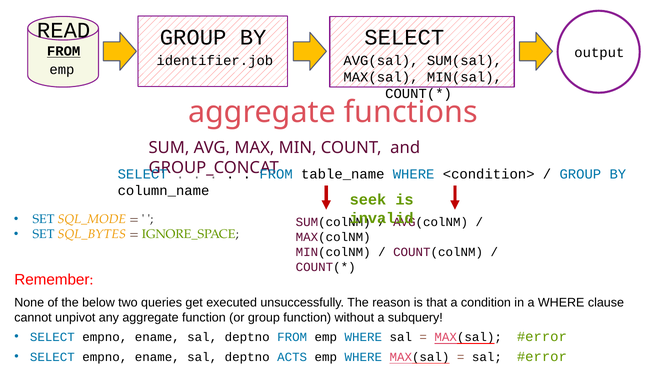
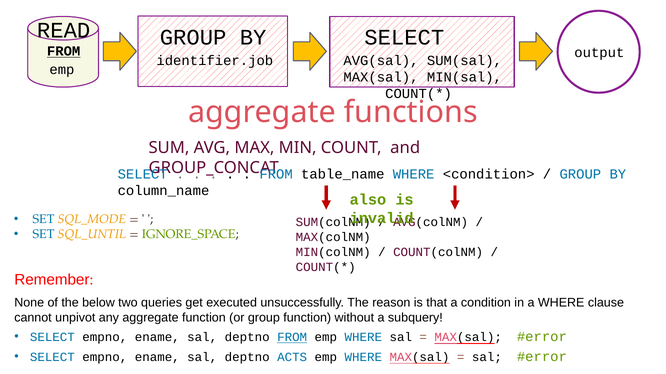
seek: seek -> also (368, 200)
SQL_BYTES: SQL_BYTES -> SQL_UNTIL (92, 235)
FROM underline: none -> present (292, 338)
